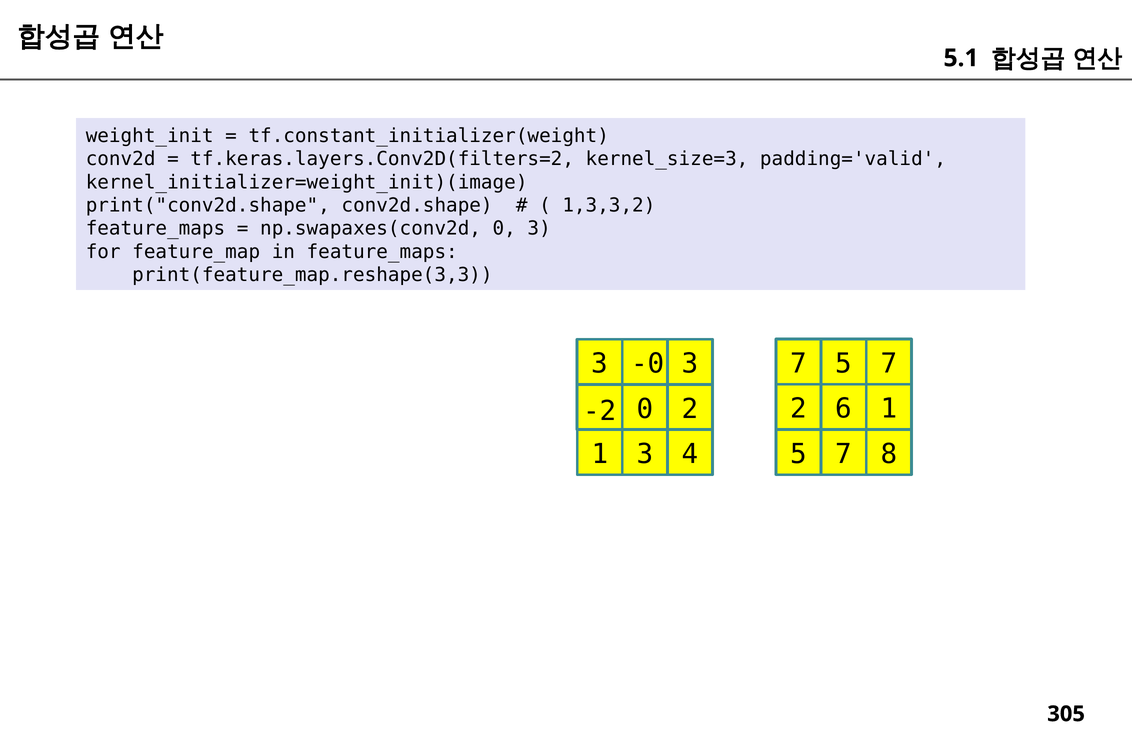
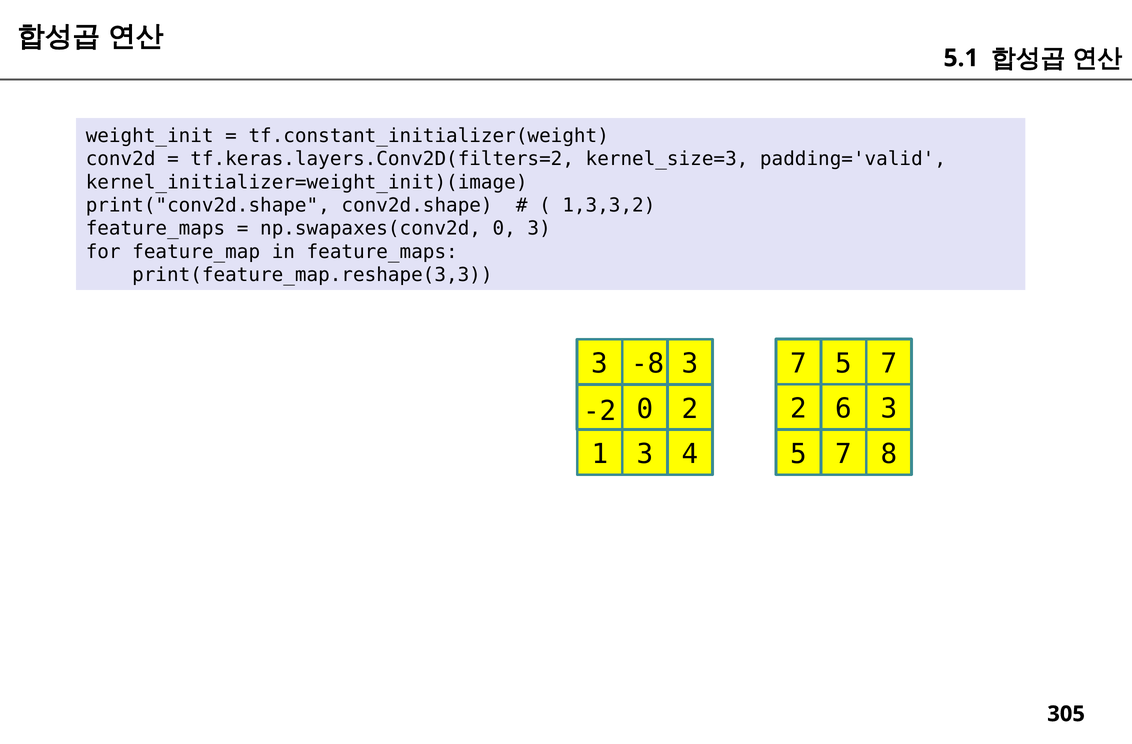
-0: -0 -> -8 (648, 363)
6 1: 1 -> 3 (889, 409)
